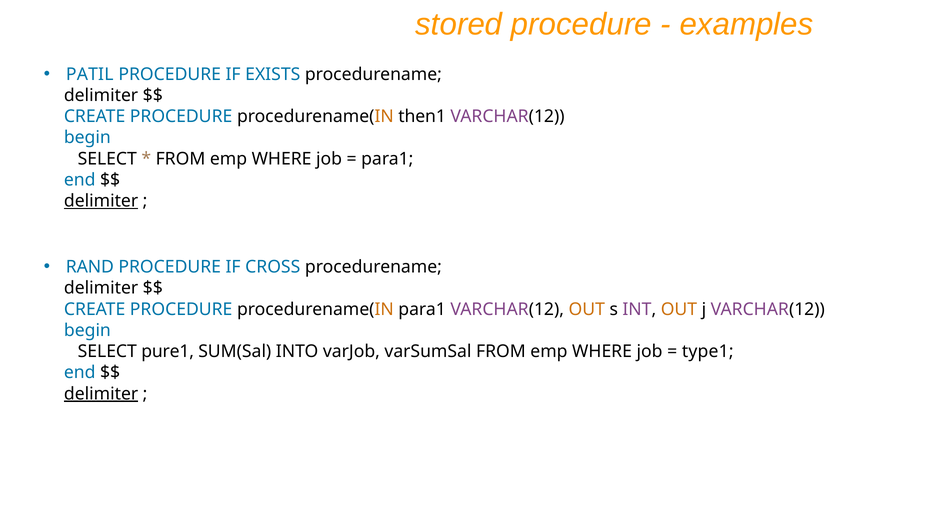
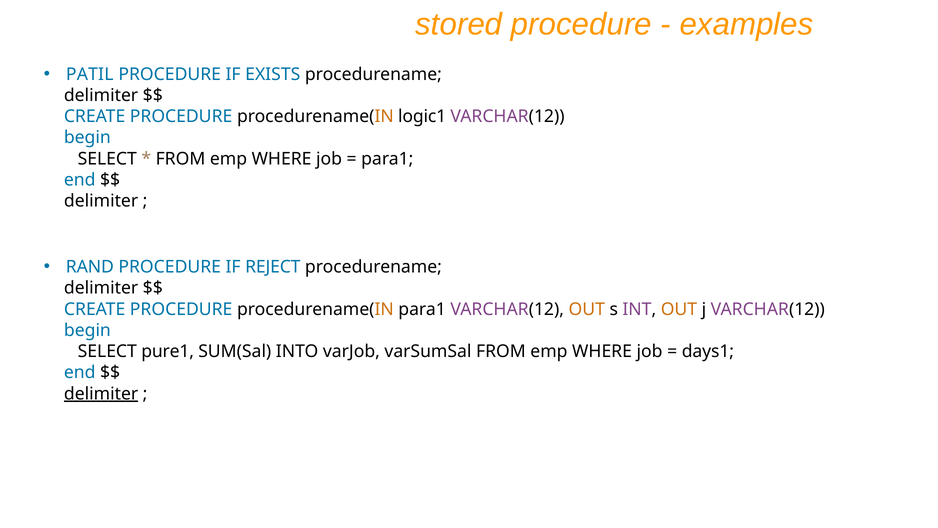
then1: then1 -> logic1 (422, 116)
delimiter underline: present -> none (101, 201)
CROSS: CROSS -> REJECT (273, 267)
type1: type1 -> days1 (708, 351)
